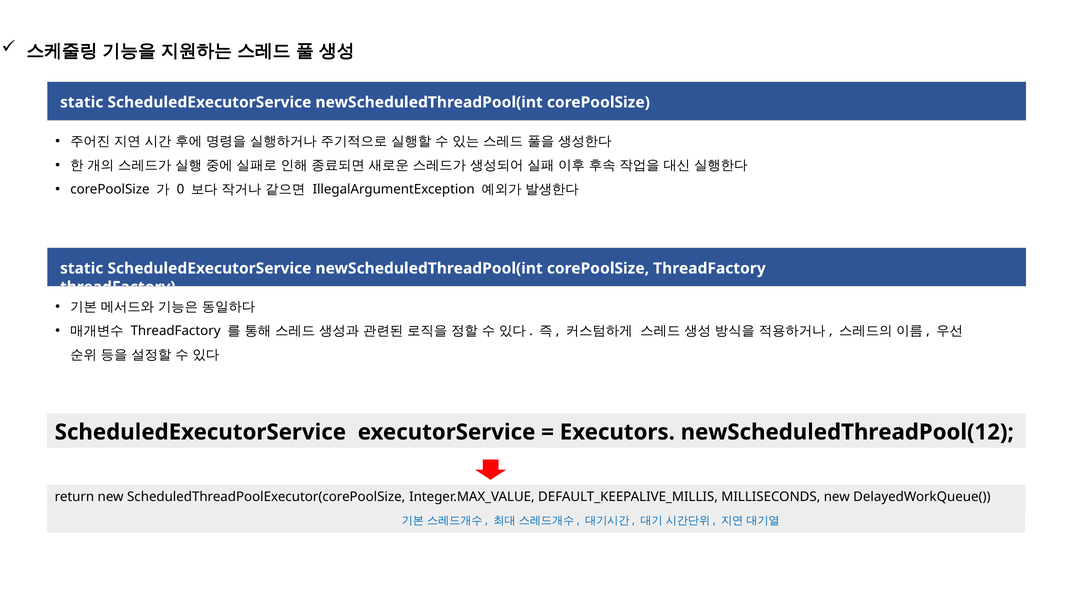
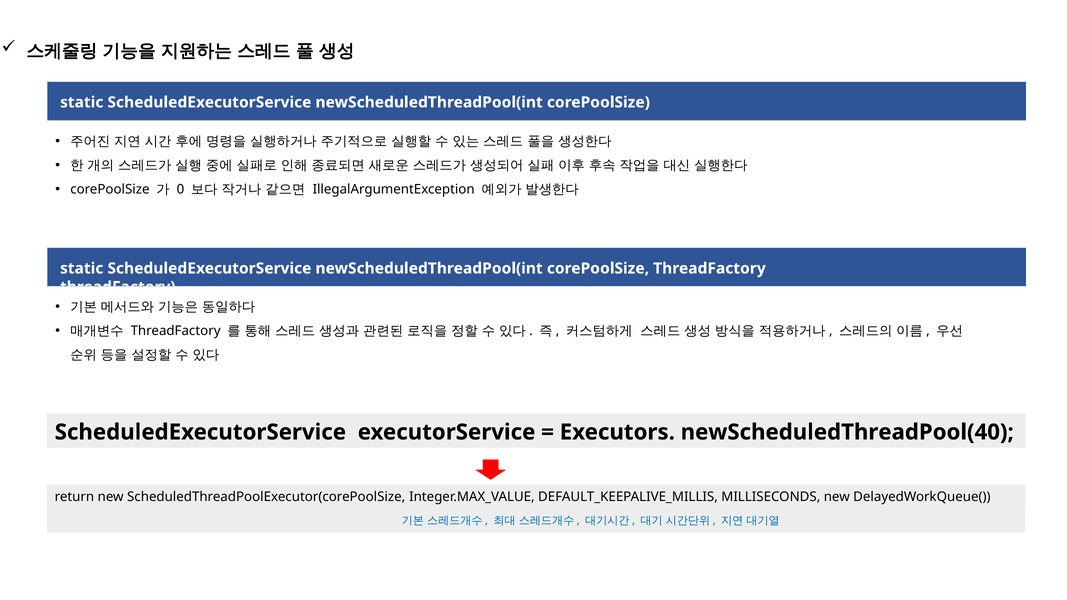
newScheduledThreadPool(12: newScheduledThreadPool(12 -> newScheduledThreadPool(40 (847, 432)
